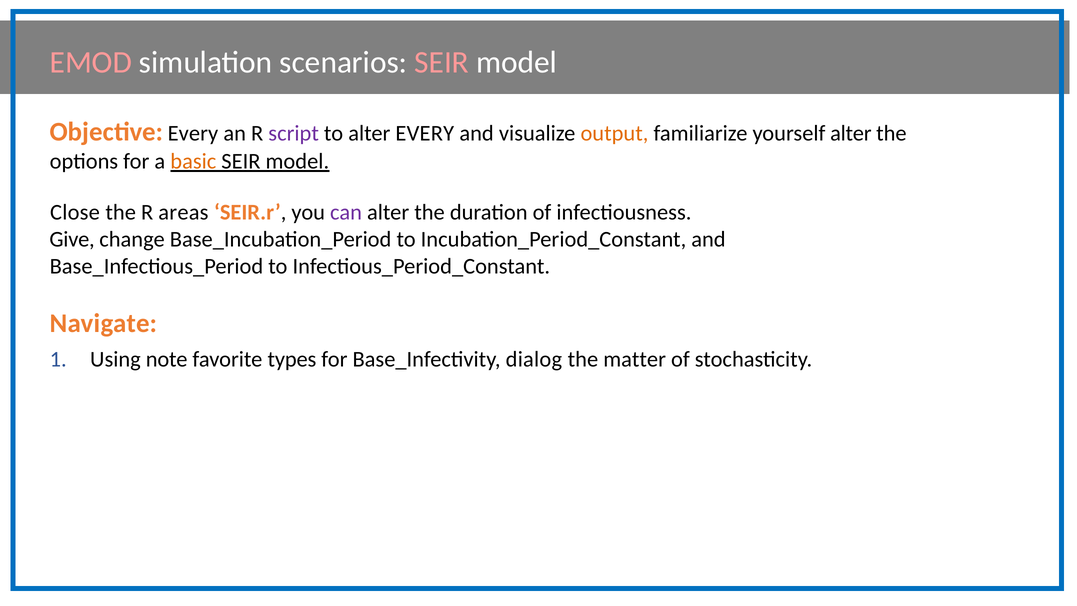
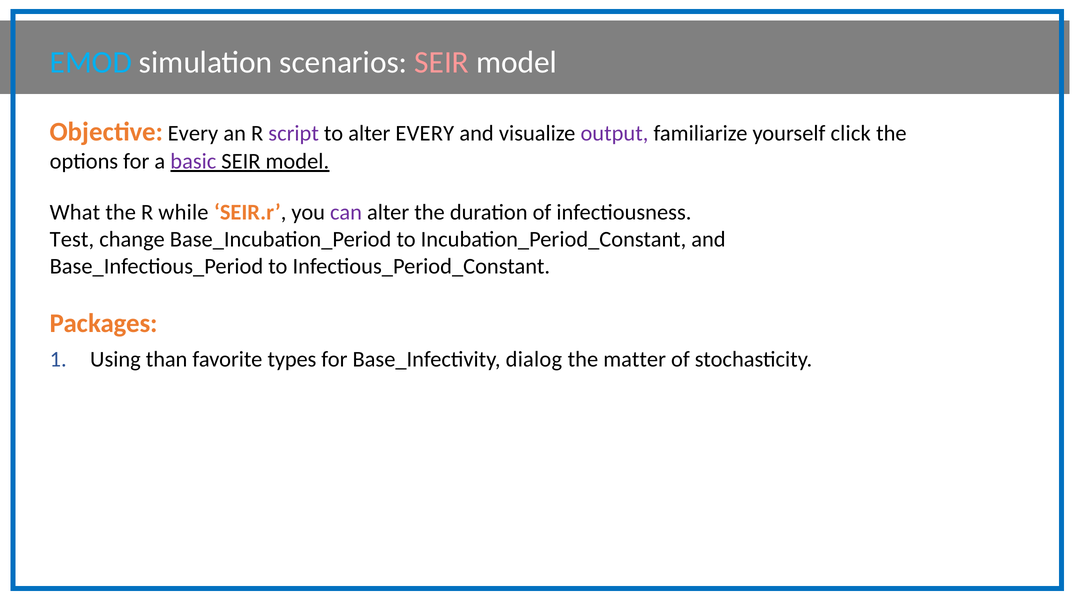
EMOD colour: pink -> light blue (91, 62)
output colour: orange -> purple (614, 133)
yourself alter: alter -> click (851, 133)
basic colour: orange -> purple (193, 161)
Close: Close -> What (75, 212)
areas: areas -> while (183, 212)
Give: Give -> Test (72, 239)
Navigate: Navigate -> Packages (104, 323)
note: note -> than (167, 359)
